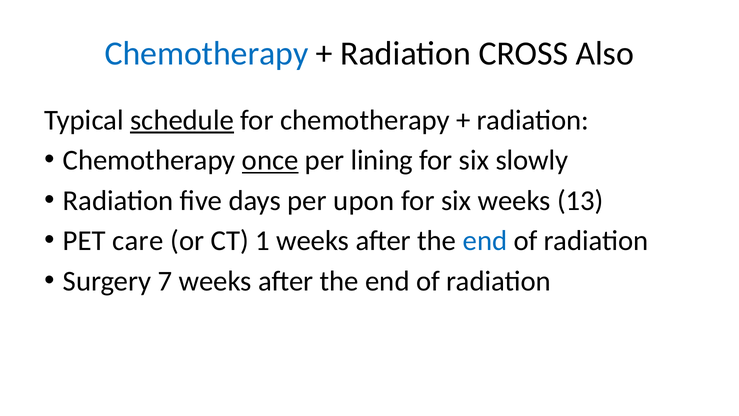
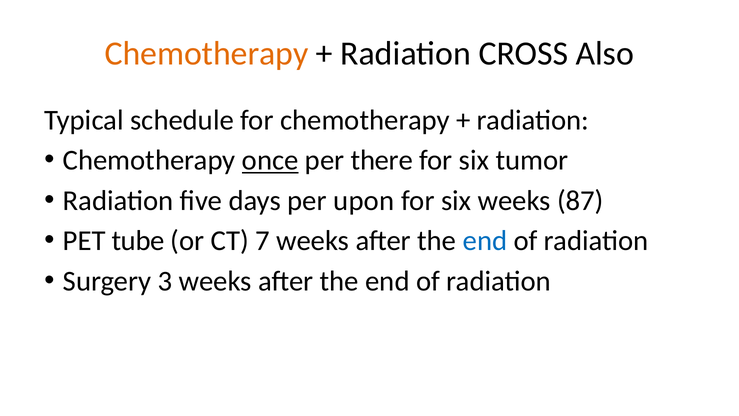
Chemotherapy colour: blue -> orange (207, 54)
schedule underline: present -> none (182, 120)
lining: lining -> there (382, 160)
slowly: slowly -> tumor (532, 160)
13: 13 -> 87 (580, 200)
care: care -> tube (138, 241)
1: 1 -> 7 (263, 241)
7: 7 -> 3 (165, 281)
